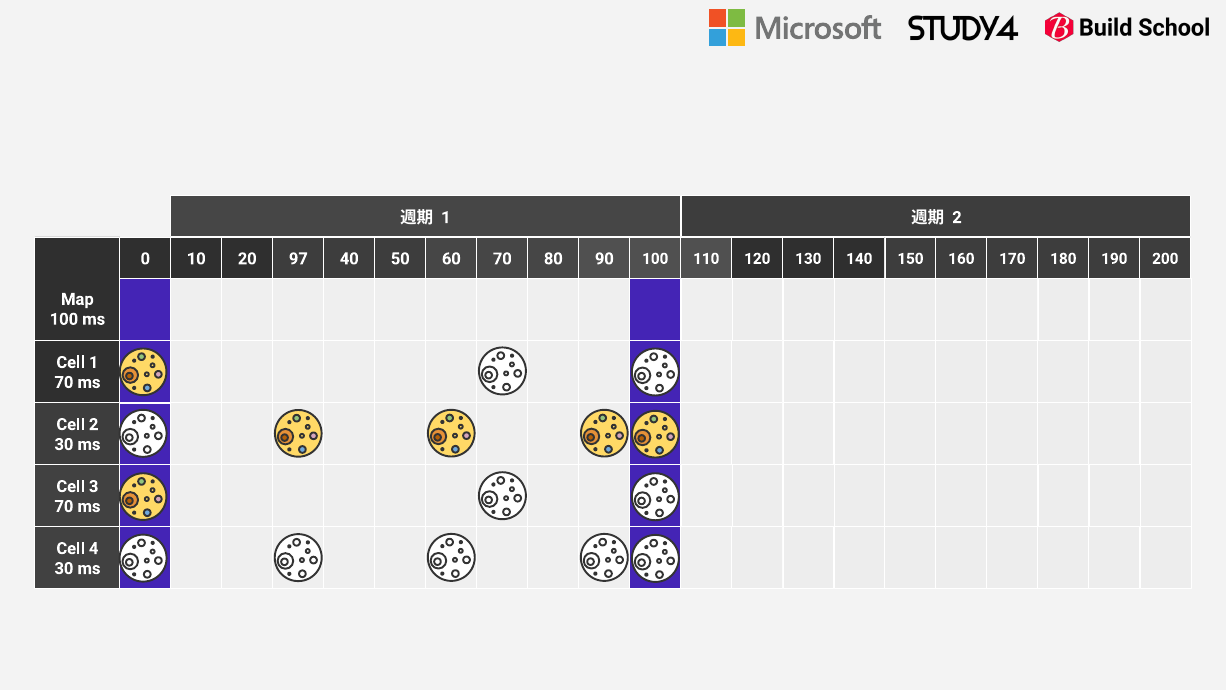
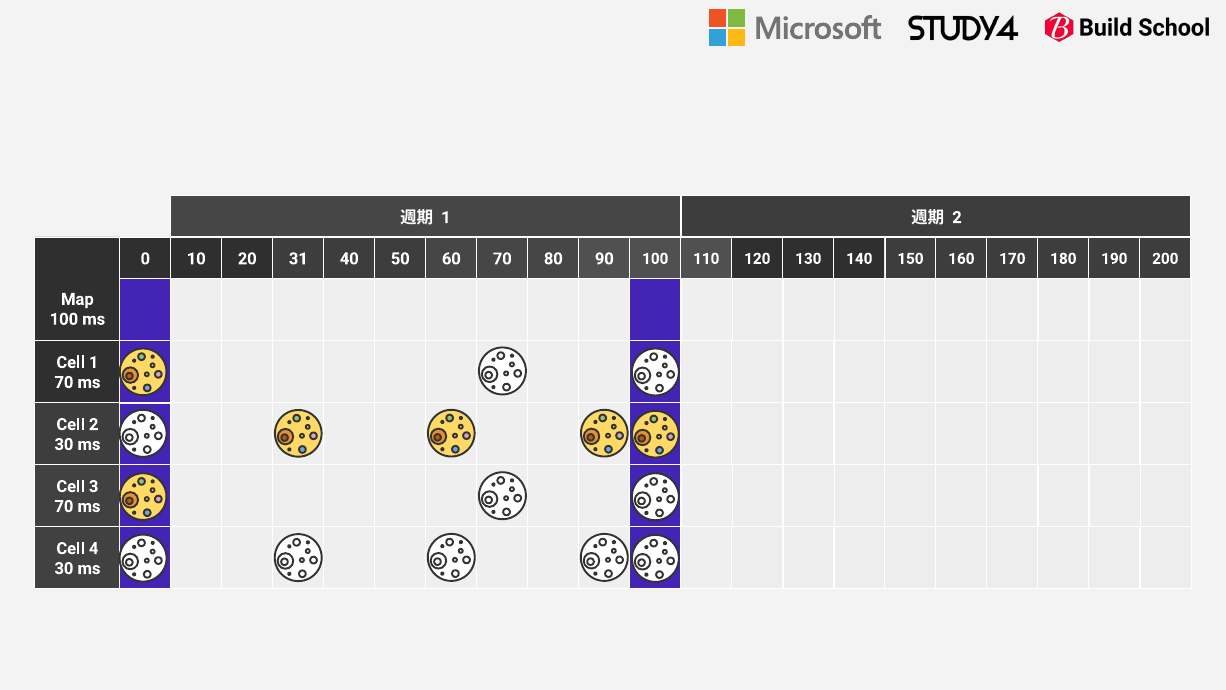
97: 97 -> 31 (298, 259)
